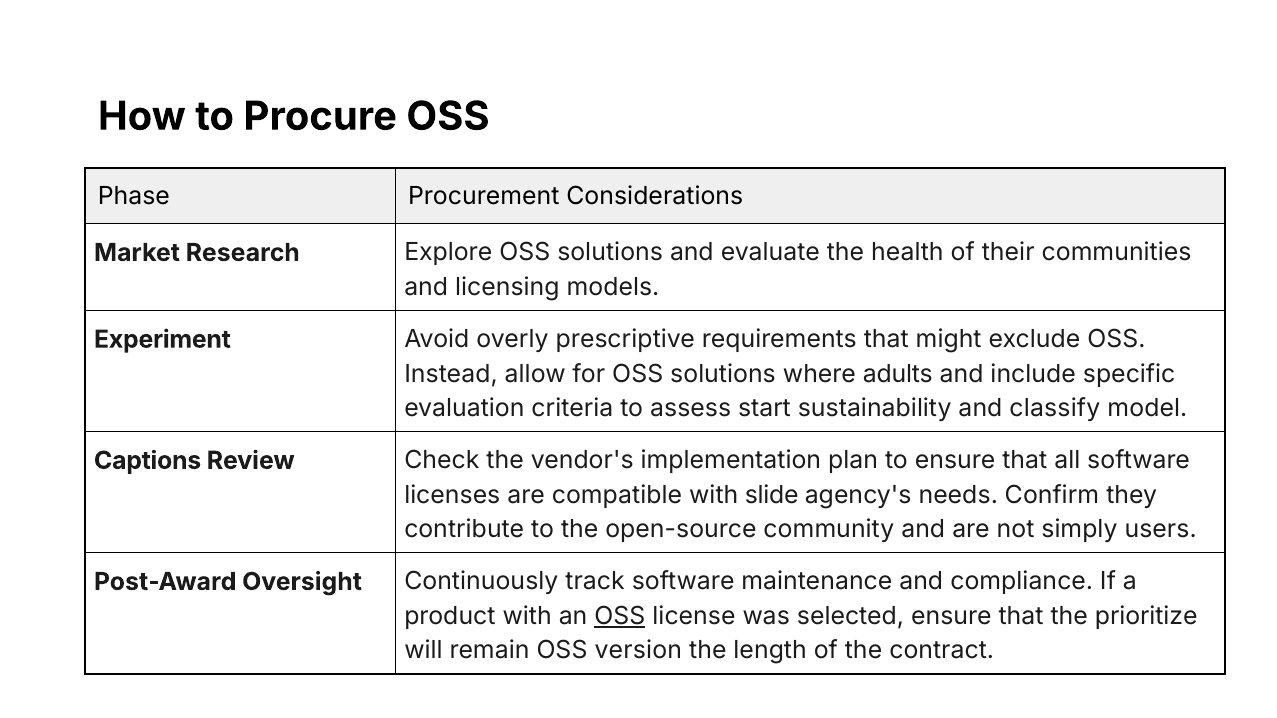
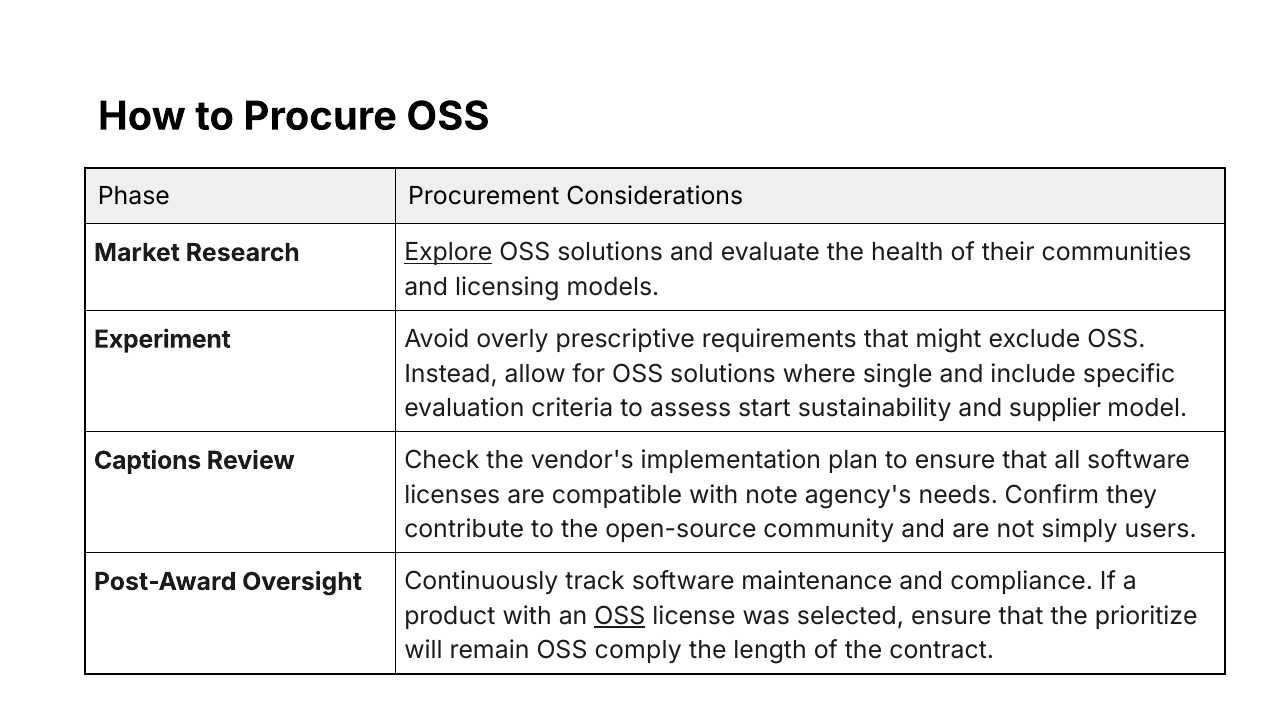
Explore underline: none -> present (448, 253)
adults: adults -> single (898, 374)
classify: classify -> supplier (1055, 409)
slide: slide -> note (772, 495)
version: version -> comply (638, 651)
